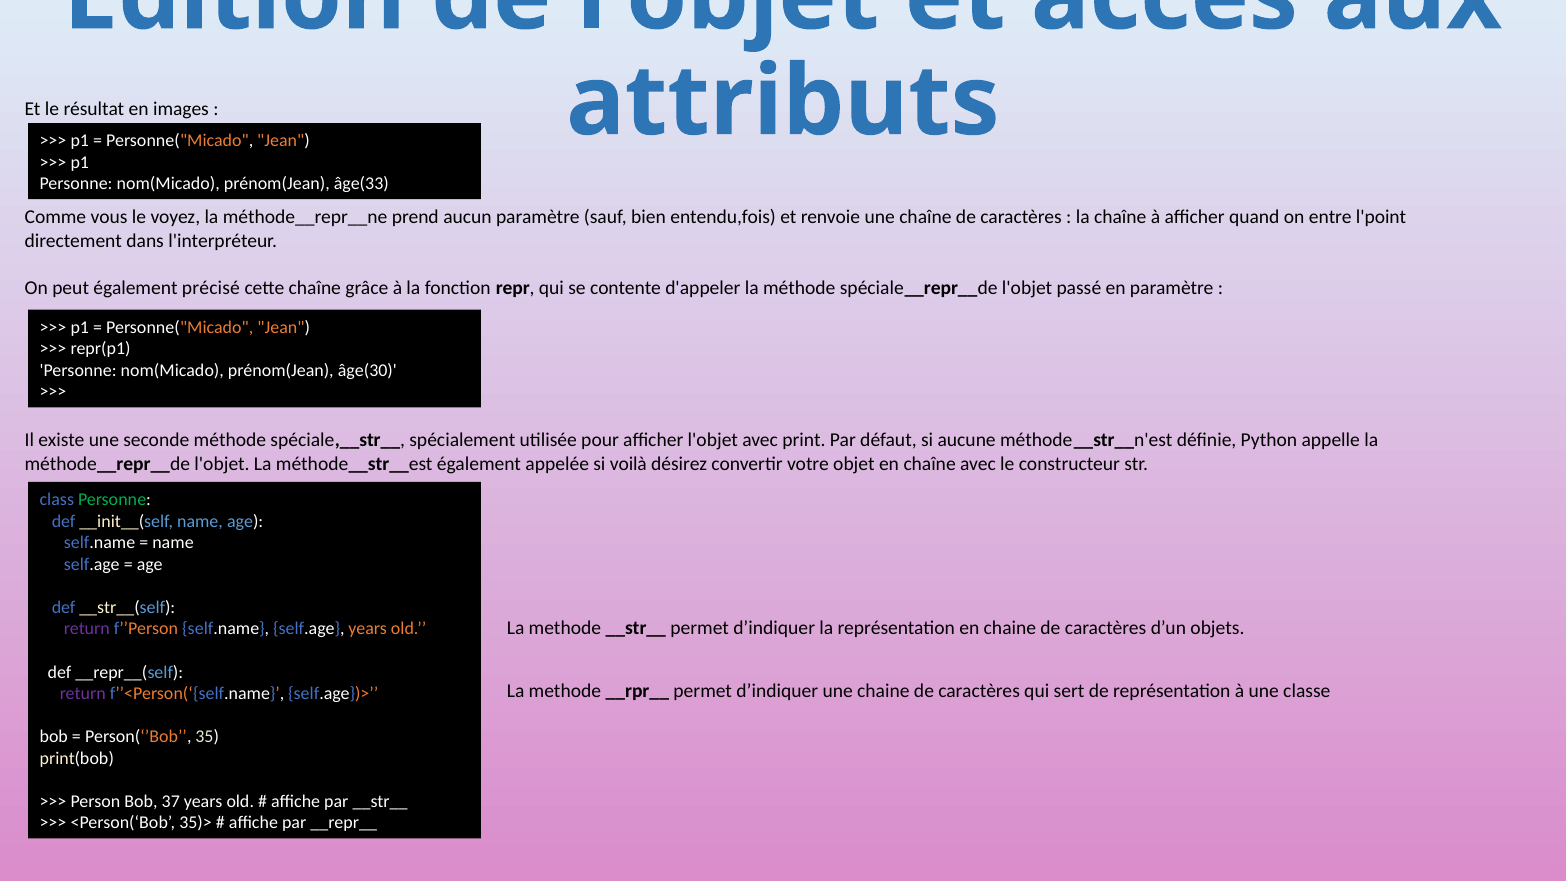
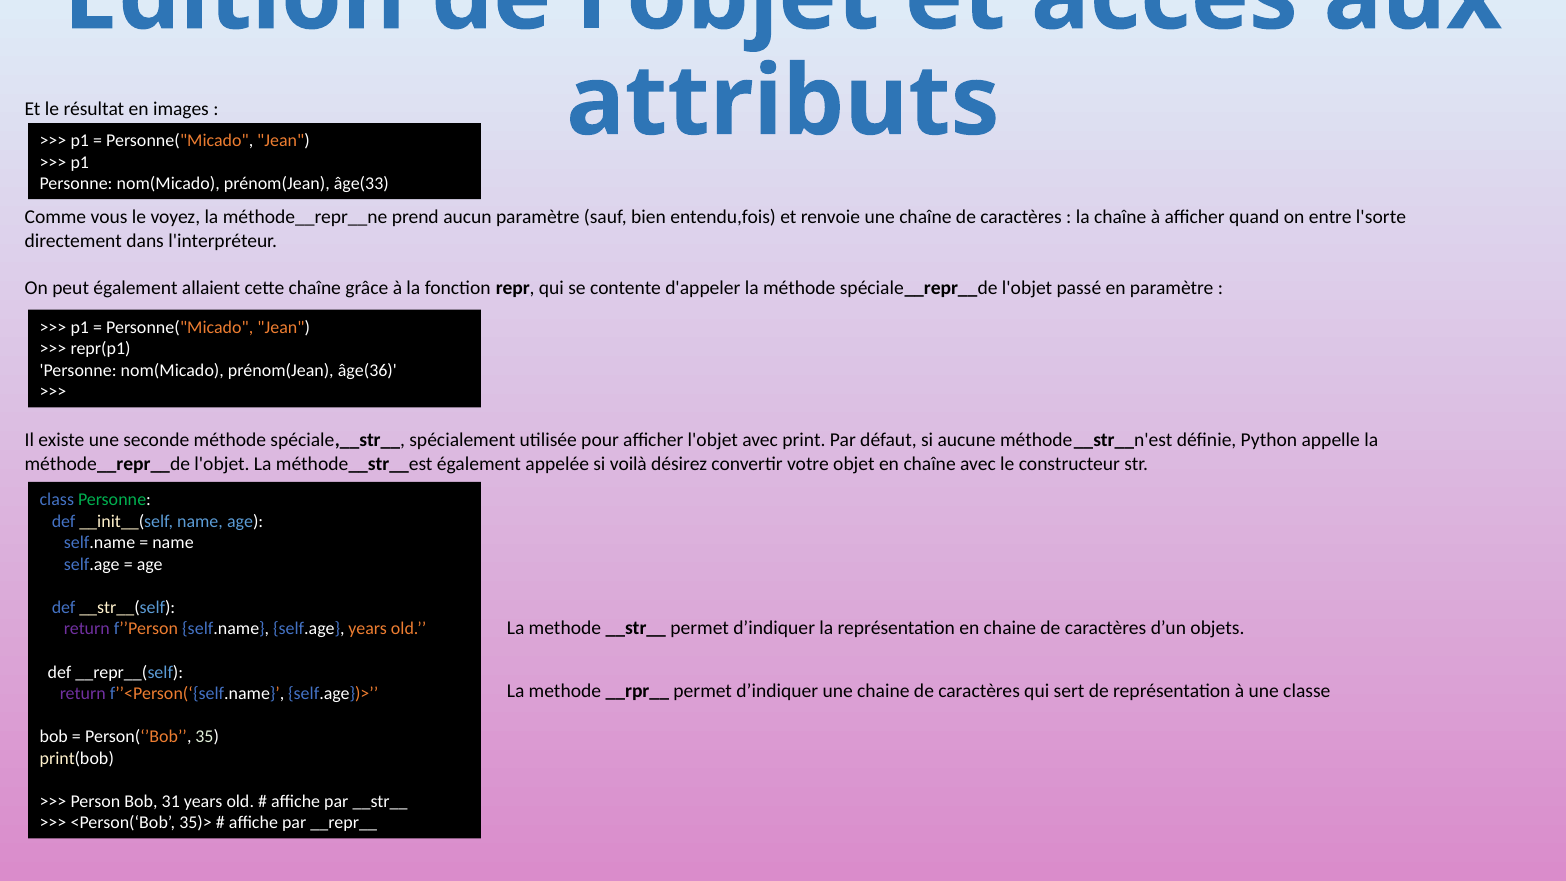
l'point: l'point -> l'sorte (1381, 217)
précisé: précisé -> allaient (211, 288)
âge(30: âge(30 -> âge(36 (367, 370)
37: 37 -> 31 (171, 801)
